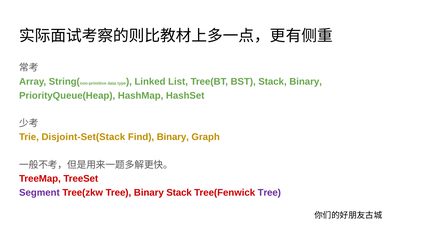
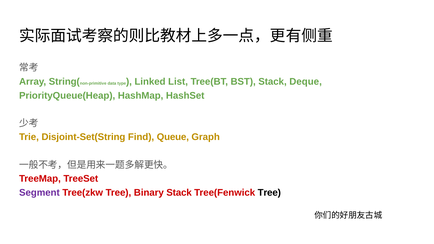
Stack Binary: Binary -> Deque (306, 82)
Disjoint-Set(Stack: Disjoint-Set(Stack -> Disjoint-Set(String (83, 137)
Find Binary: Binary -> Queue (173, 137)
Tree colour: purple -> black (269, 193)
